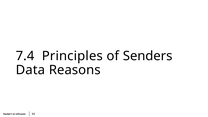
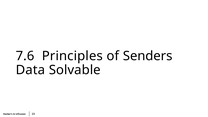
7.4: 7.4 -> 7.6 (25, 56)
Reasons: Reasons -> Solvable (75, 70)
